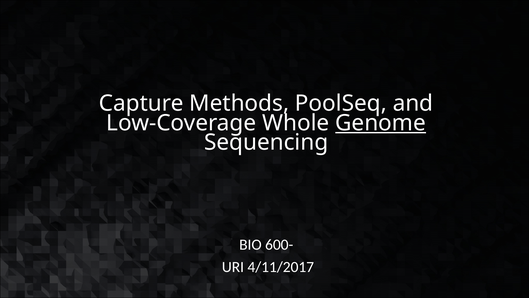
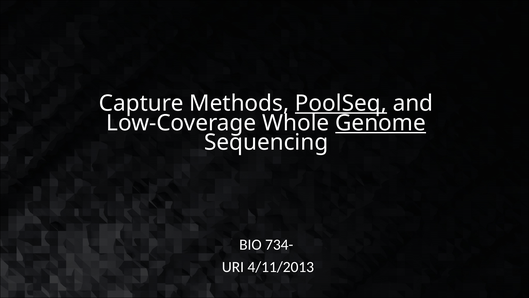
PoolSeq underline: none -> present (341, 103)
600-: 600- -> 734- (279, 244)
4/11/2017: 4/11/2017 -> 4/11/2013 (281, 267)
